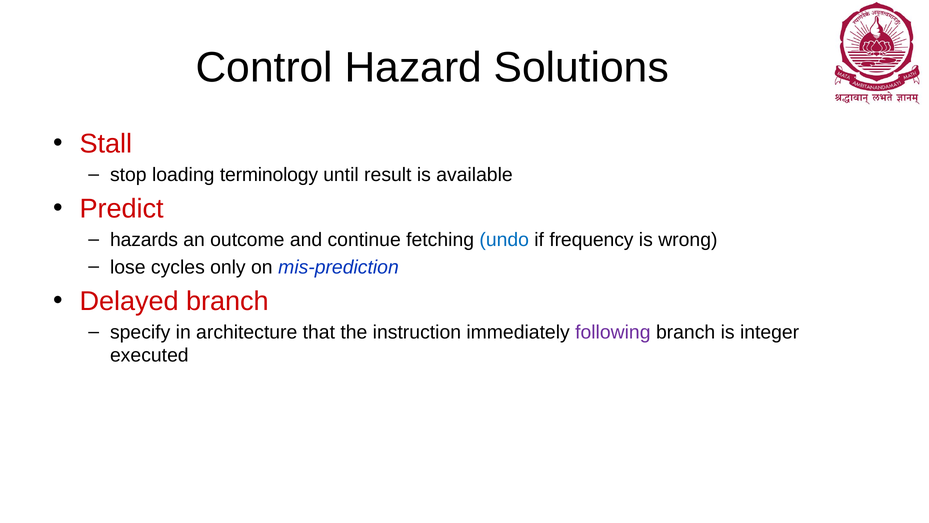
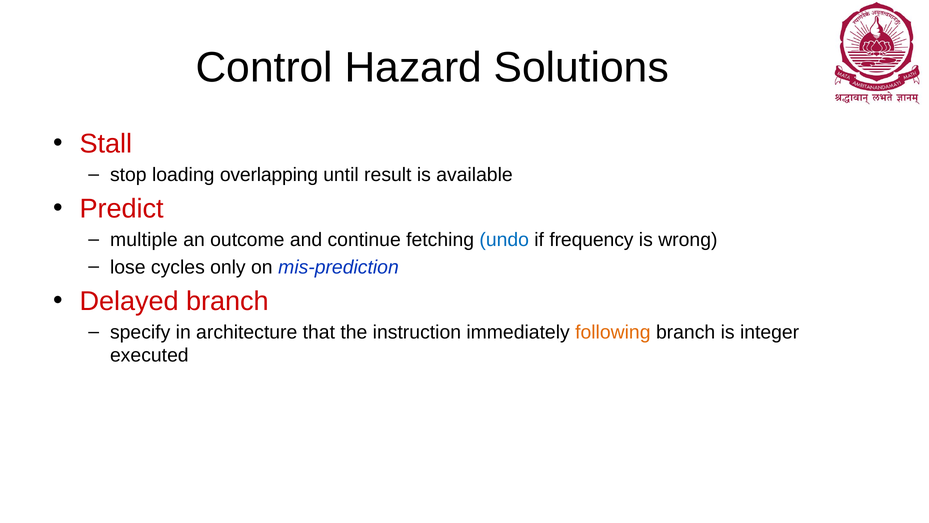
terminology: terminology -> overlapping (269, 175)
hazards: hazards -> multiple (144, 240)
following colour: purple -> orange (613, 332)
